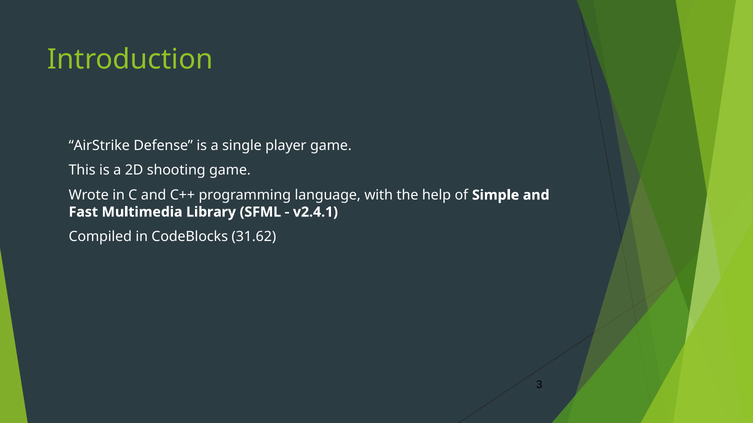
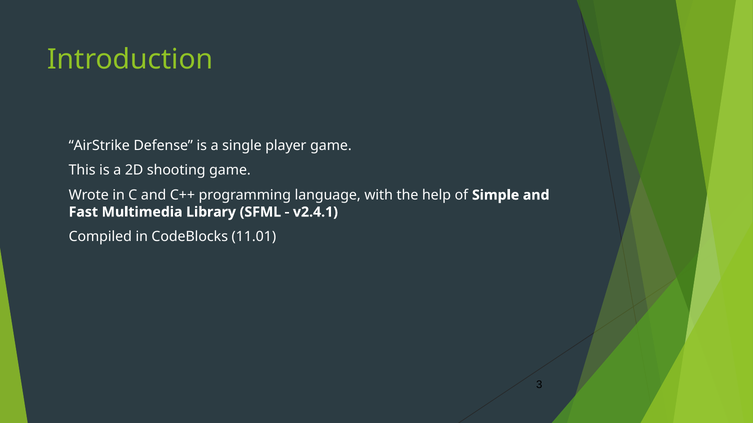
31.62: 31.62 -> 11.01 (254, 237)
